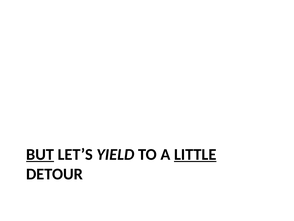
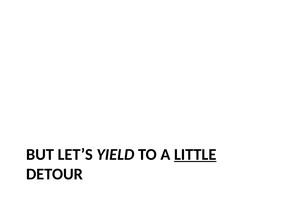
BUT underline: present -> none (40, 154)
